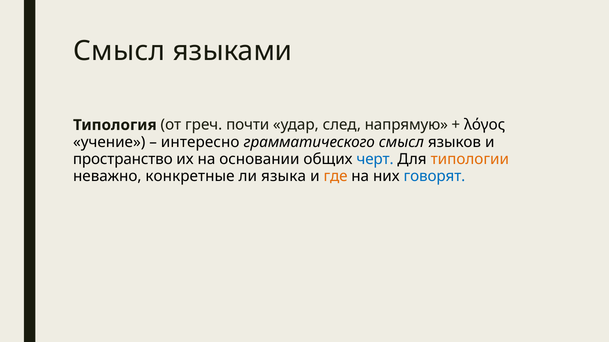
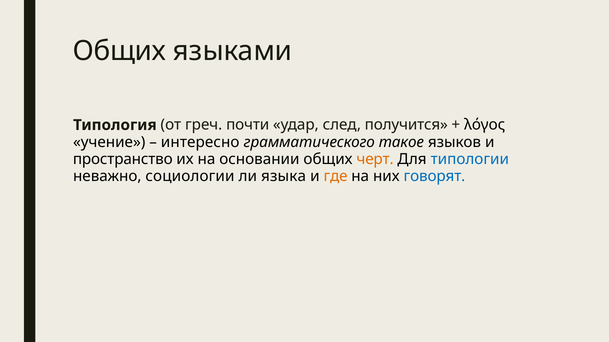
Смысл: Смысл -> Общих (119, 51)
напрямую: напрямую -> получится (406, 125)
грамматического смысл: смысл -> такое (401, 142)
черт colour: blue -> orange (375, 160)
типологии colour: orange -> blue (470, 160)
конкретные: конкретные -> социологии (190, 177)
